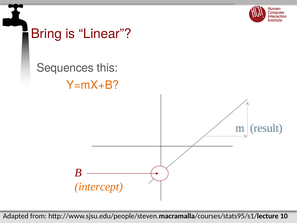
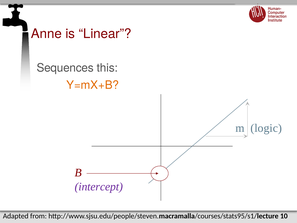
Bring: Bring -> Anne (46, 34)
result: result -> logic (266, 128)
intercept colour: orange -> purple (99, 186)
